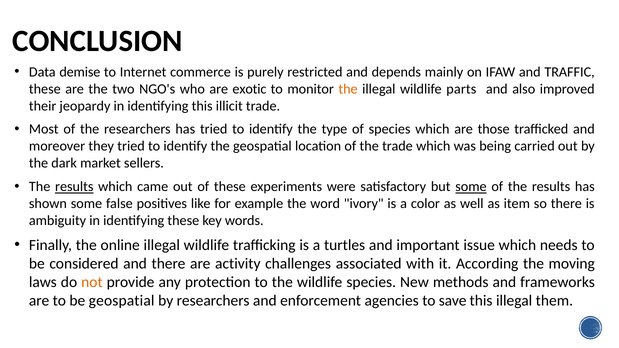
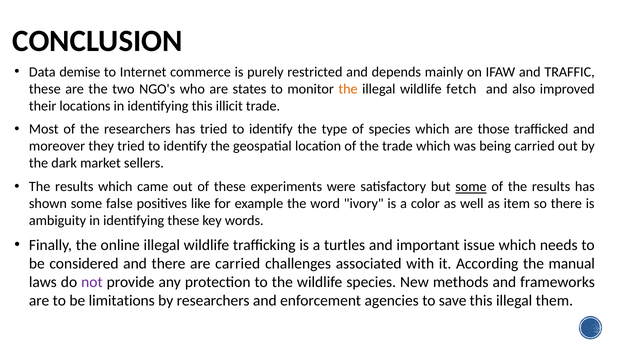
exotic: exotic -> states (249, 89)
parts: parts -> fetch (461, 89)
jeopardy: jeopardy -> locations (85, 106)
results underline: present -> none (74, 187)
are activity: activity -> carried (238, 264)
moving: moving -> manual (572, 264)
not colour: orange -> purple (92, 282)
be geospatial: geospatial -> limitations (122, 301)
